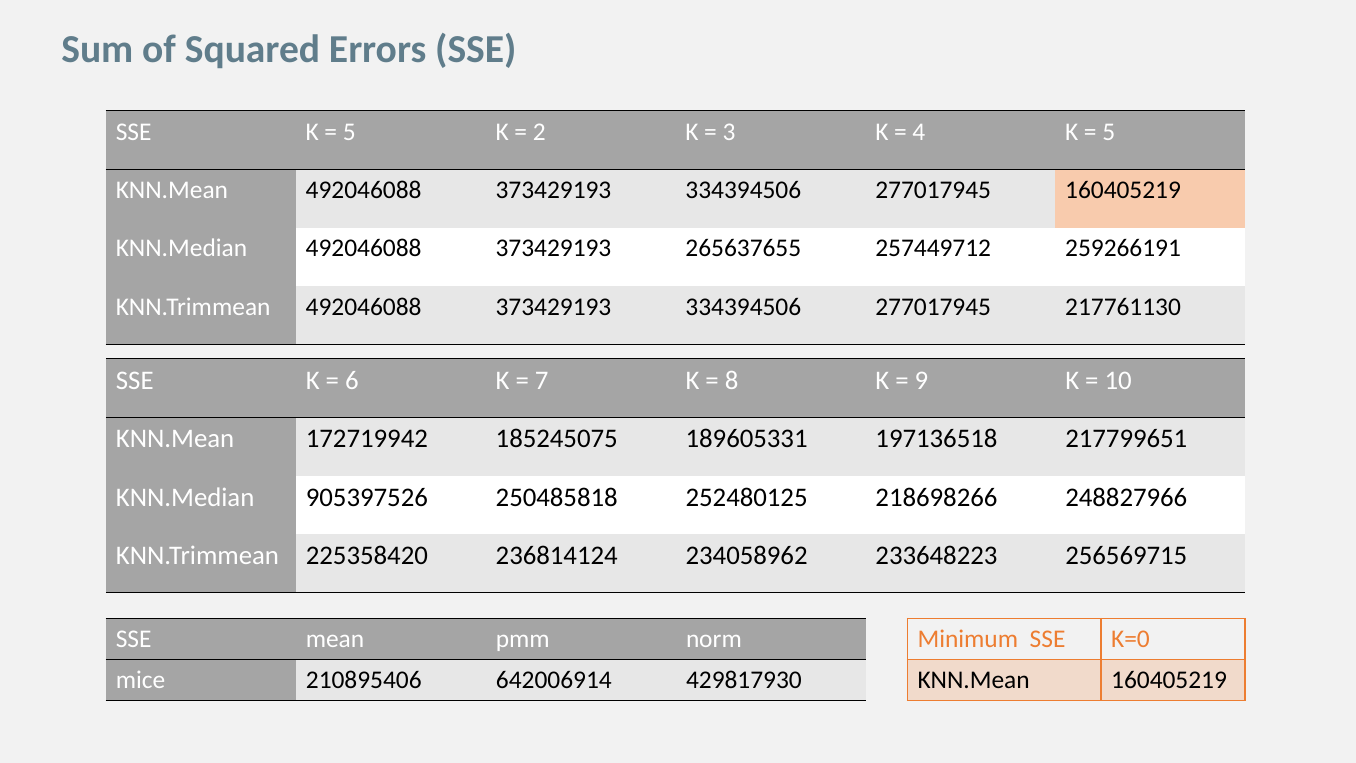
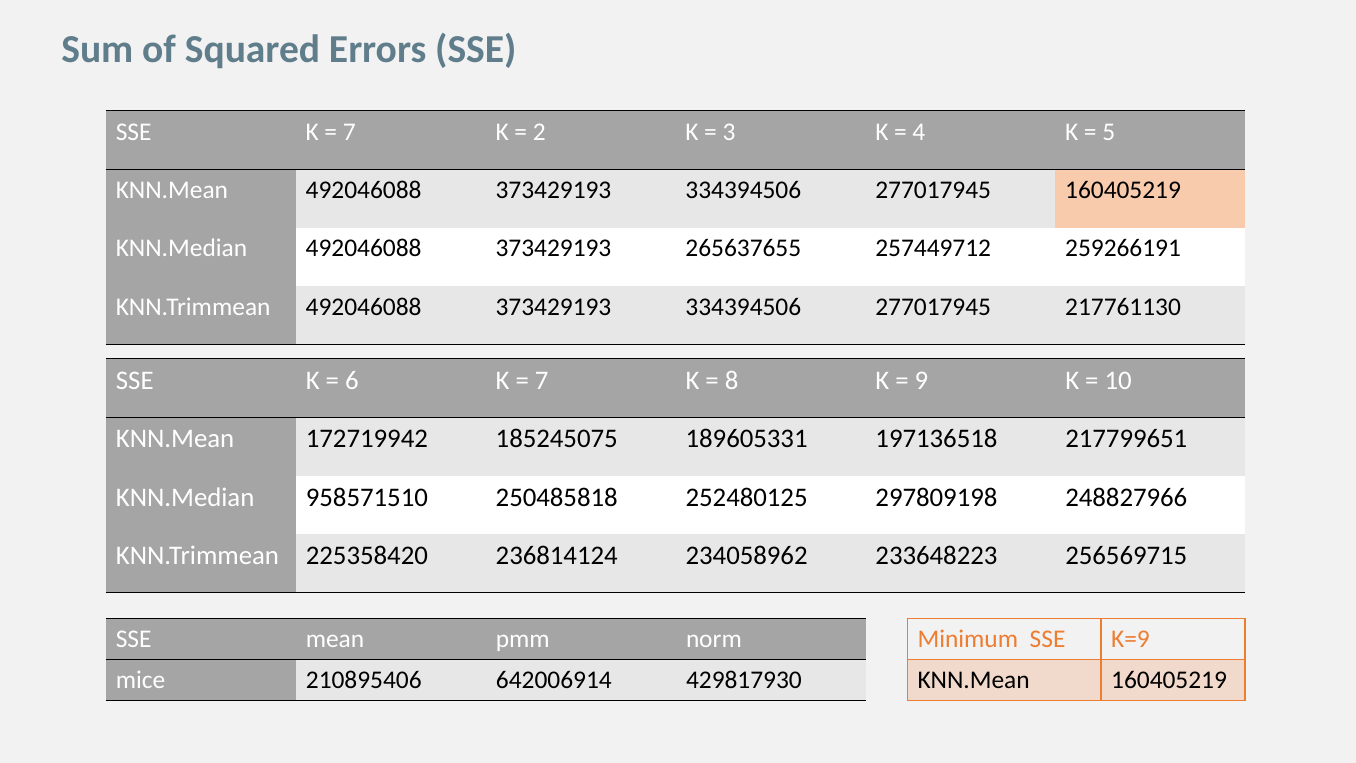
5: 5 -> 7 (349, 132)
905397526: 905397526 -> 958571510 (367, 497)
218698266: 218698266 -> 297809198 (936, 497)
K=0: K=0 -> K=9 (1130, 639)
